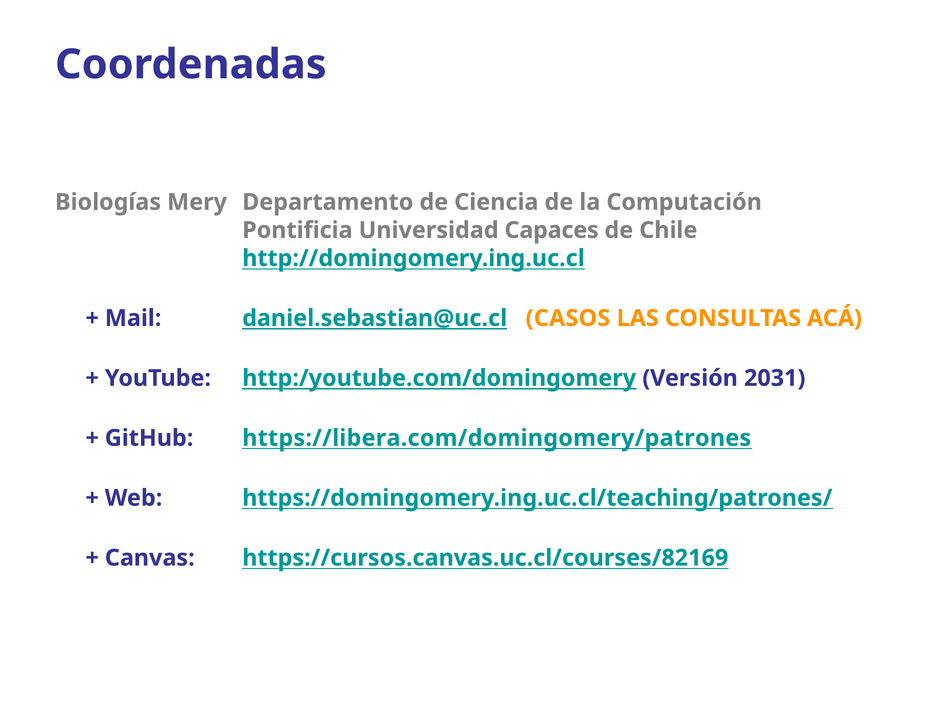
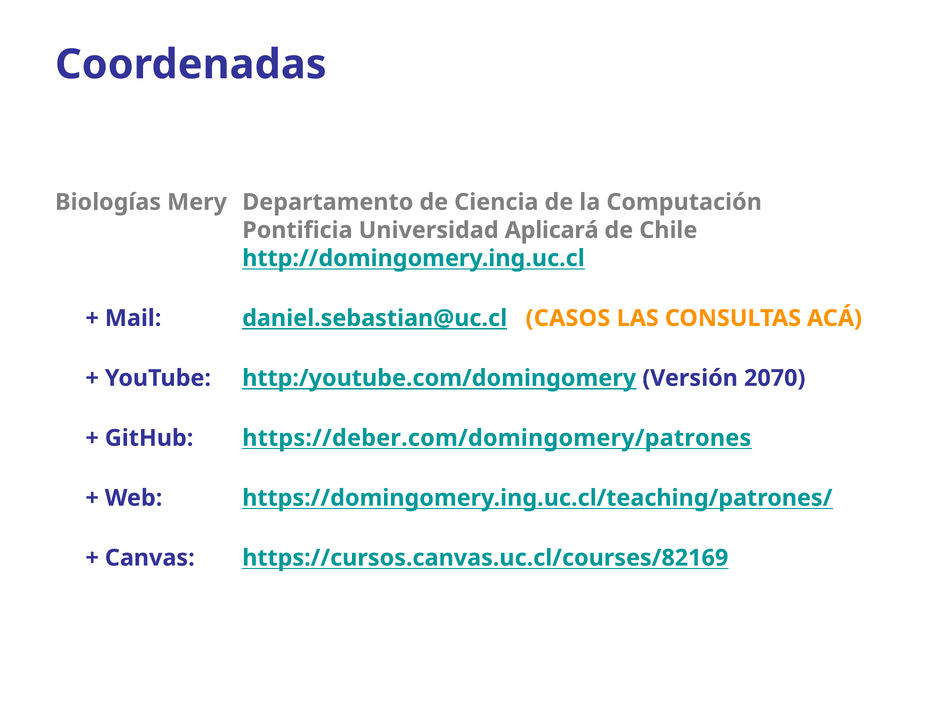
Capaces: Capaces -> Aplicará (552, 230)
2031: 2031 -> 2070 (775, 378)
https://libera.com/domingomery/patrones: https://libera.com/domingomery/patrones -> https://deber.com/domingomery/patrones (497, 438)
